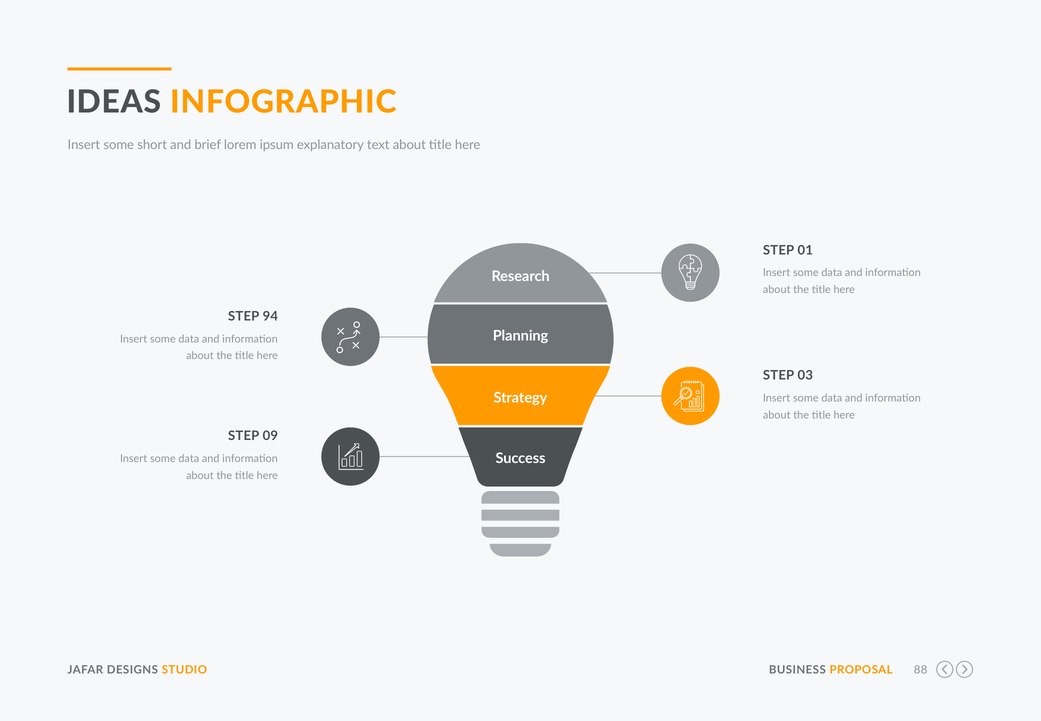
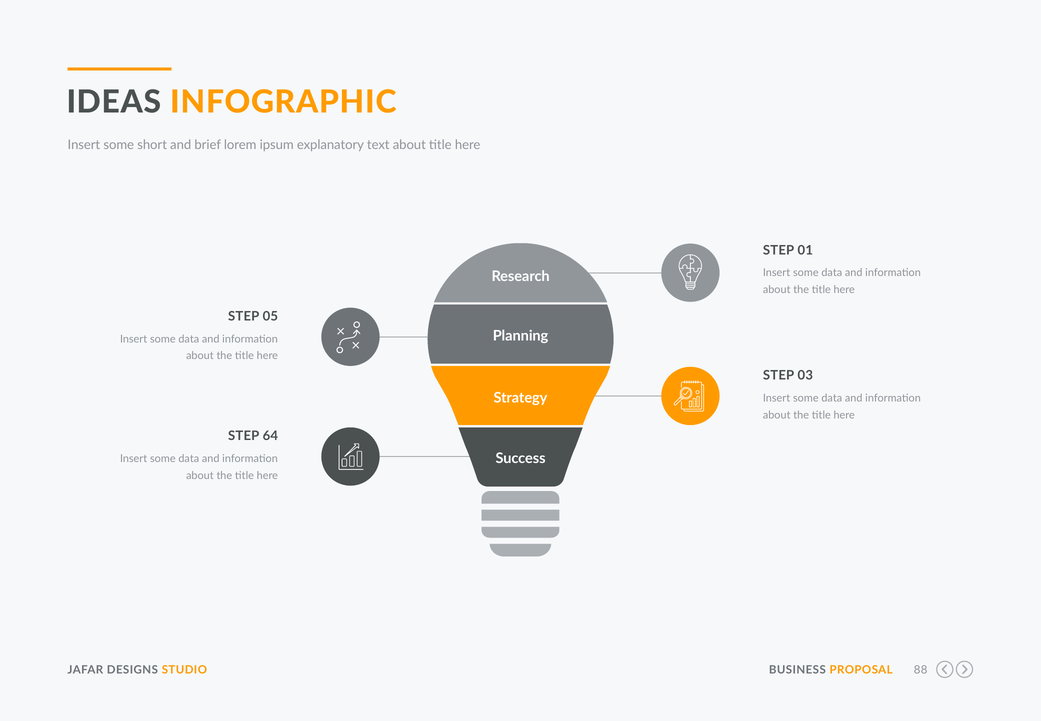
94: 94 -> 05 (270, 316)
09: 09 -> 64 (270, 436)
